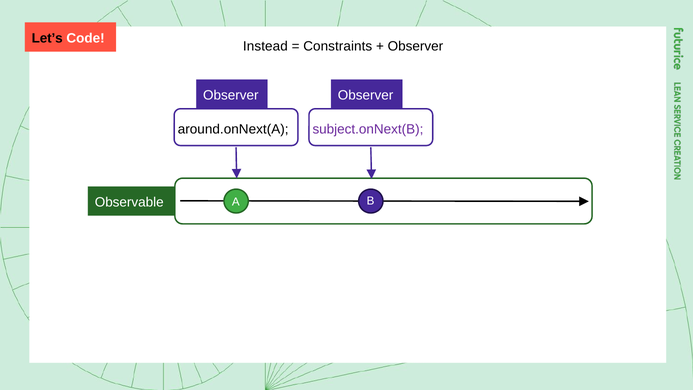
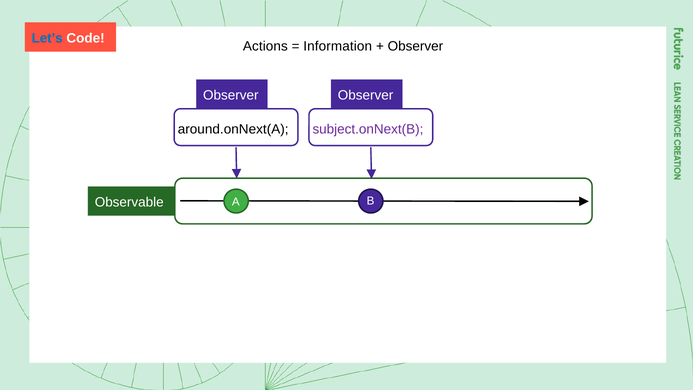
Let’s colour: black -> blue (47, 38)
Instead: Instead -> Actions (265, 46)
Constraints: Constraints -> Information (338, 46)
